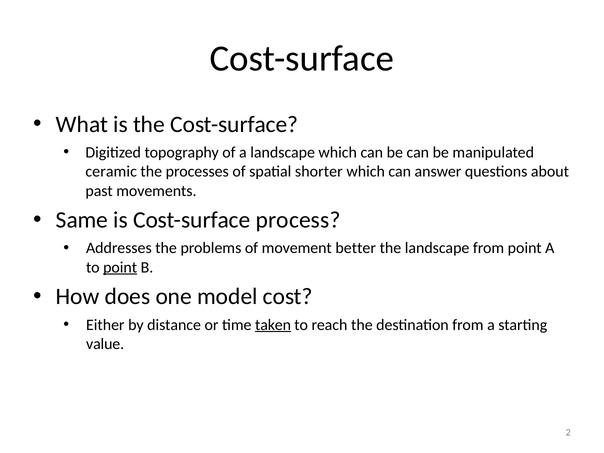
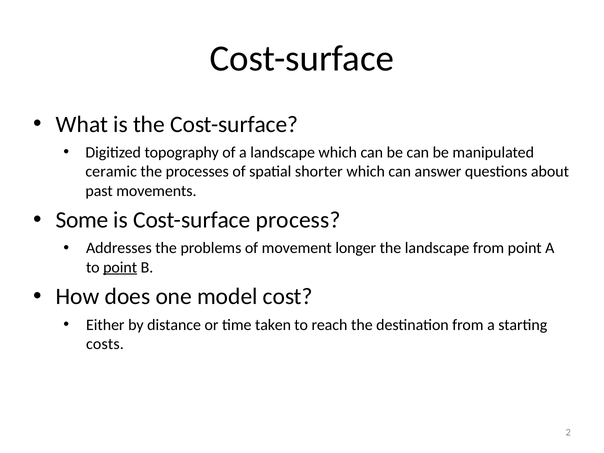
Same: Same -> Some (82, 220)
better: better -> longer (356, 248)
taken underline: present -> none (273, 325)
value: value -> costs (105, 344)
